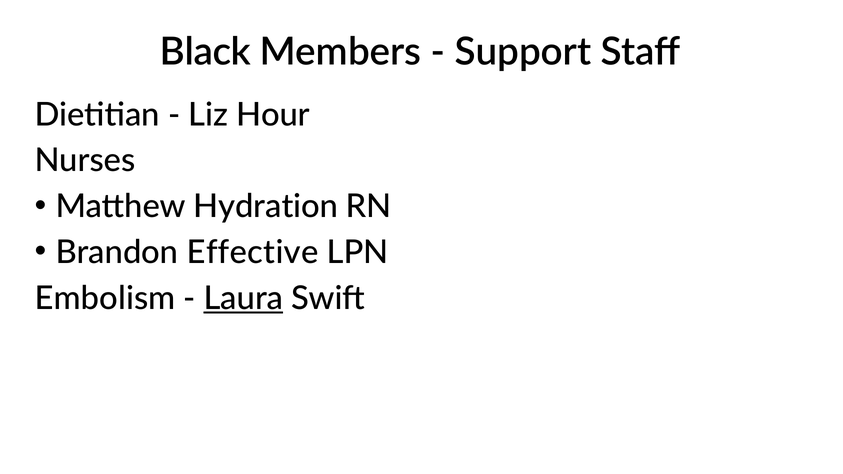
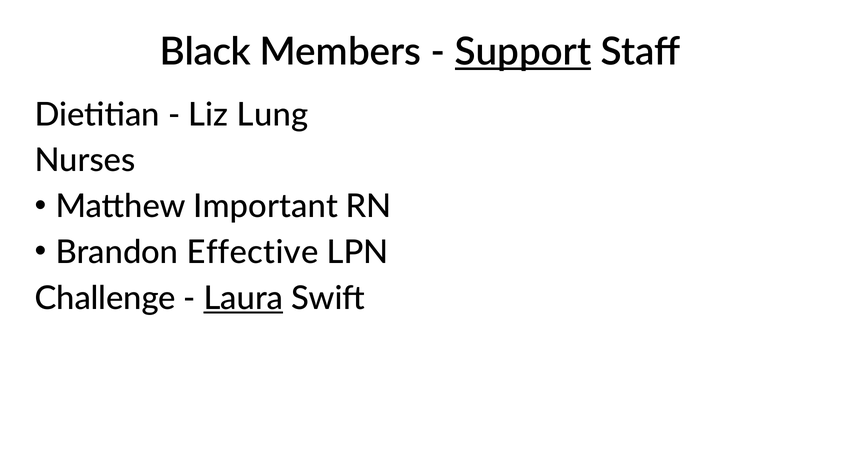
Support underline: none -> present (523, 52)
Hour: Hour -> Lung (273, 115)
Hydration: Hydration -> Important (266, 207)
Embolism: Embolism -> Challenge (105, 298)
